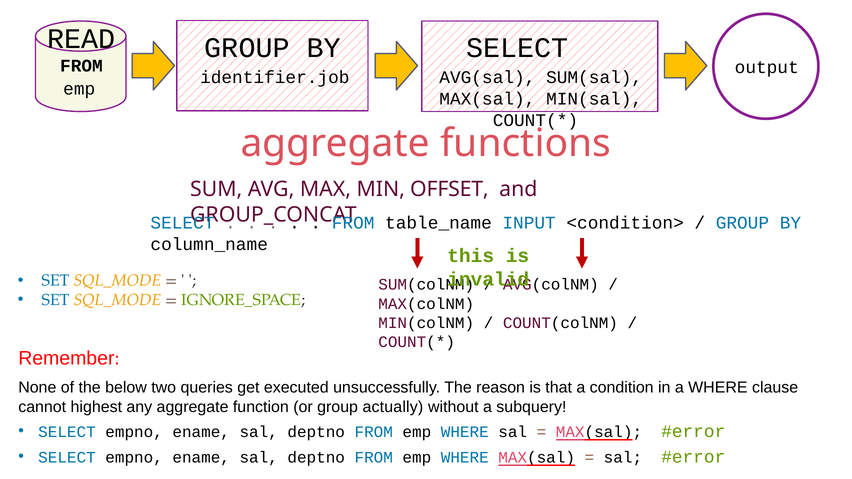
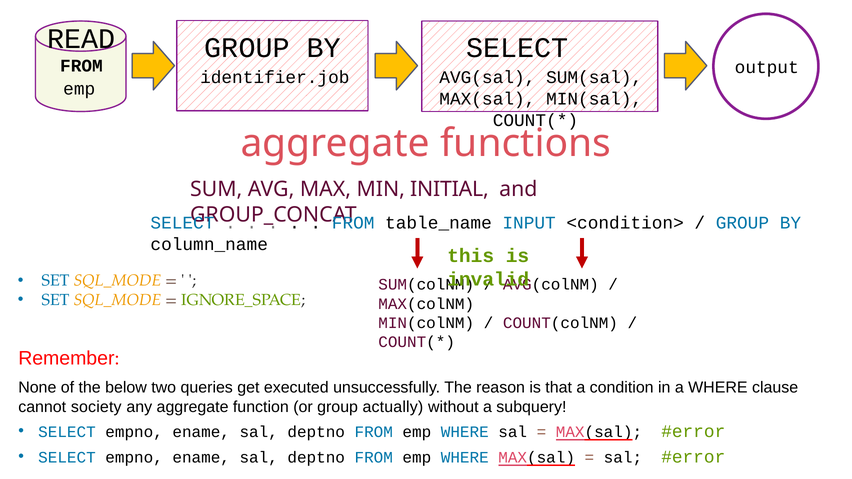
OFFSET: OFFSET -> INITIAL (449, 190)
highest: highest -> society (96, 407)
